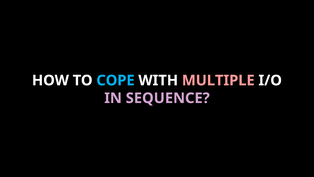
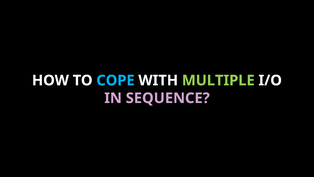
MULTIPLE colour: pink -> light green (218, 80)
